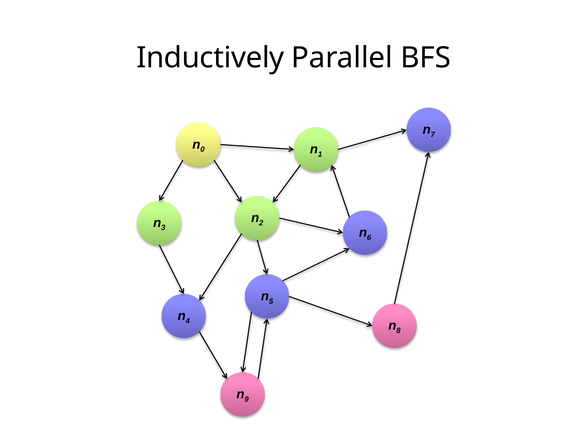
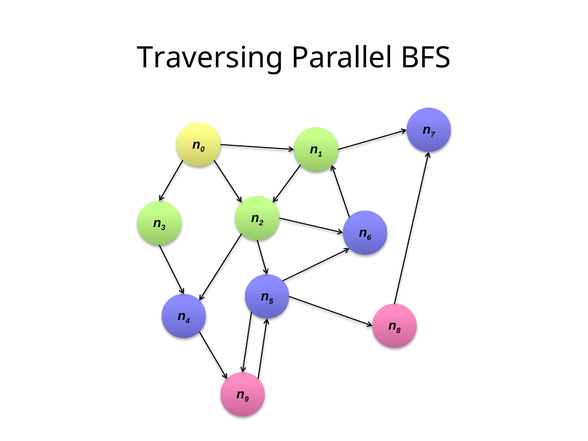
Inductively: Inductively -> Traversing (210, 58)
